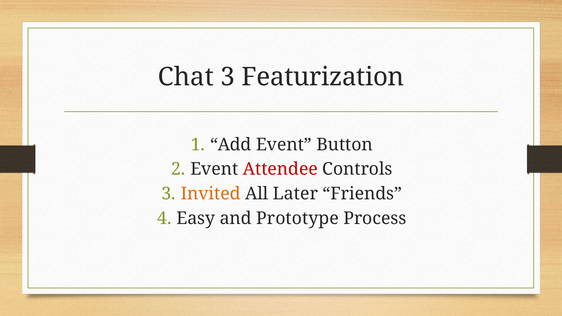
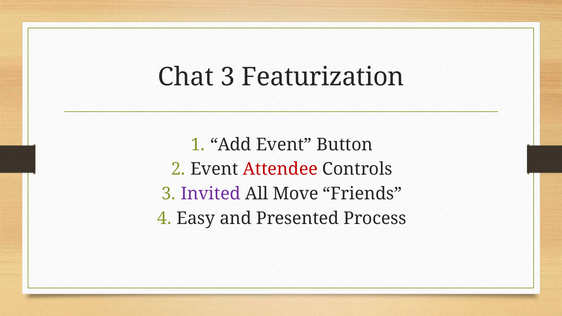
Invited colour: orange -> purple (211, 194)
Later: Later -> Move (296, 194)
Prototype: Prototype -> Presented (298, 218)
